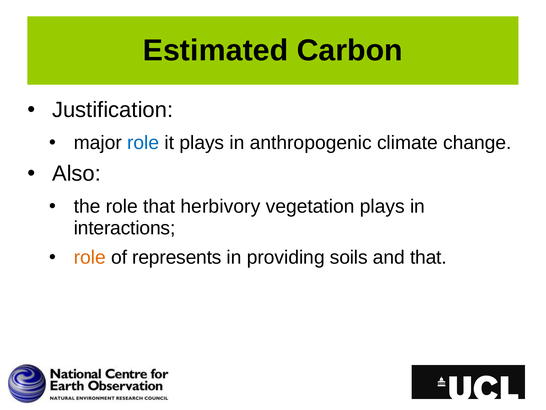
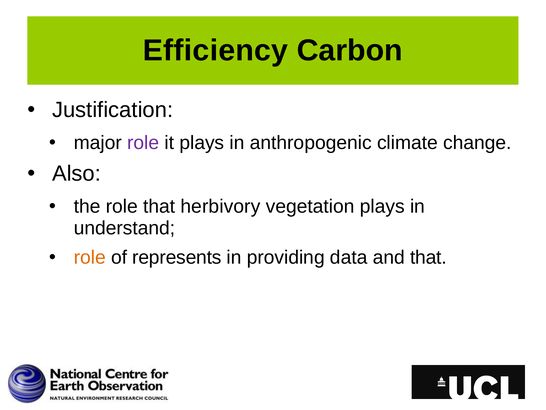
Estimated: Estimated -> Efficiency (215, 51)
role colour: blue -> purple (143, 143)
interactions: interactions -> understand (124, 228)
soils: soils -> data (349, 257)
